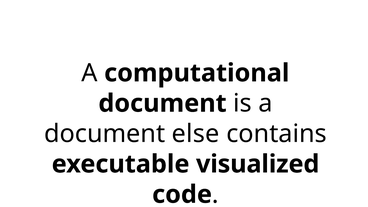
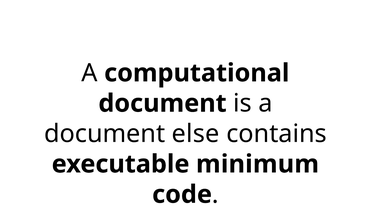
visualized: visualized -> minimum (258, 164)
